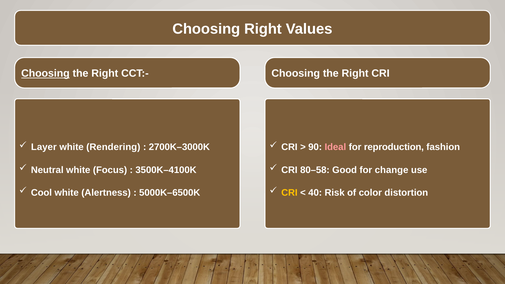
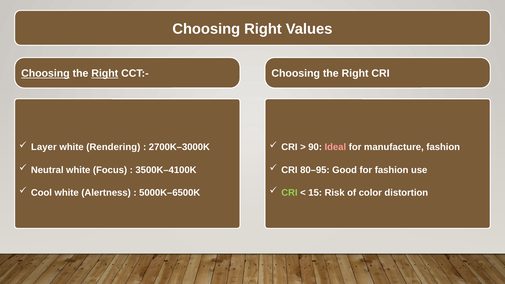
Right underline: none -> present (105, 74)
reproduction: reproduction -> manufacture (394, 147)
80–58: 80–58 -> 80–95 (315, 170)
for change: change -> fashion (392, 170)
CRI colour: yellow -> light green (289, 193)
40: 40 -> 15 (315, 193)
